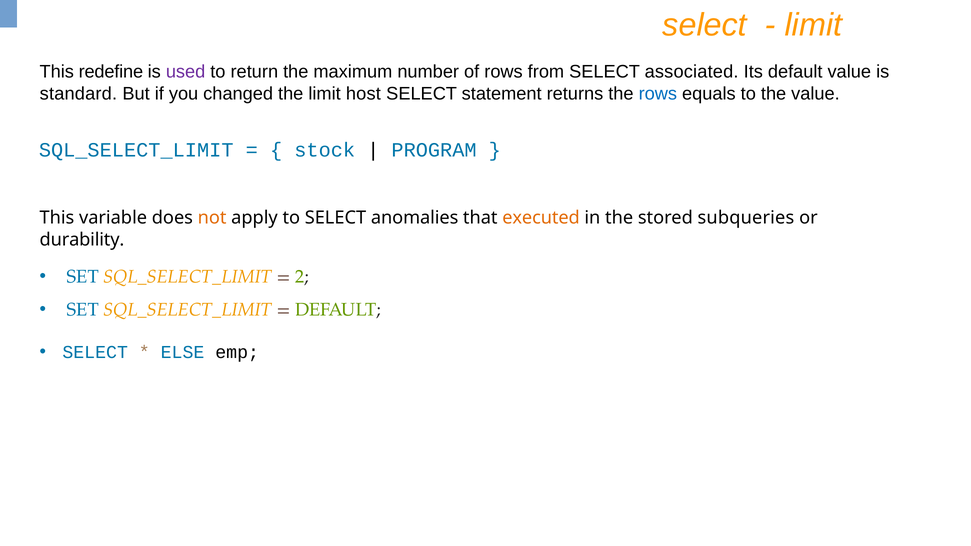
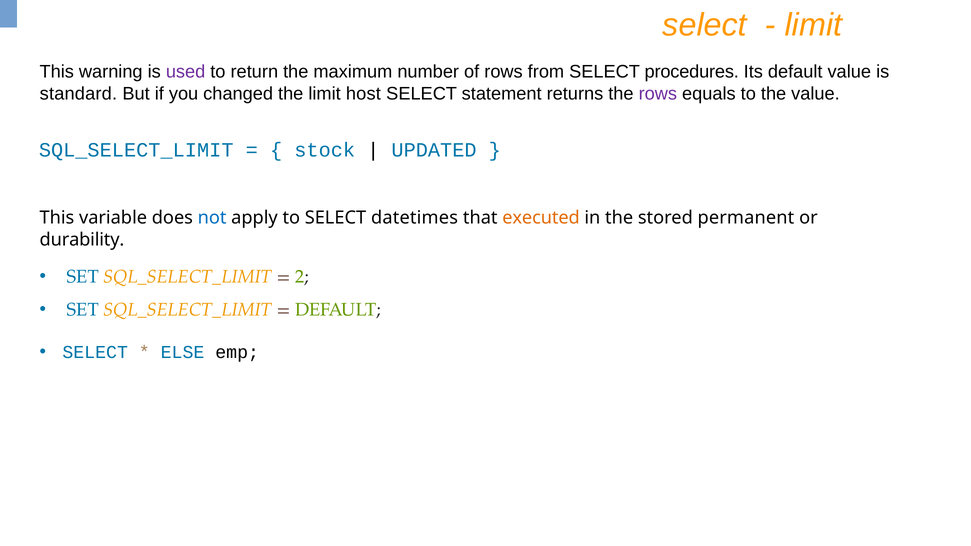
redefine: redefine -> warning (111, 72)
associated: associated -> procedures (692, 72)
rows colour: blue -> purple (658, 94)
PROGRAM: PROGRAM -> UPDATED (434, 150)
not colour: orange -> blue (212, 218)
anomalies: anomalies -> datetimes (414, 218)
subqueries: subqueries -> permanent (746, 218)
